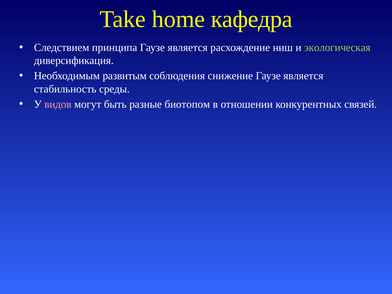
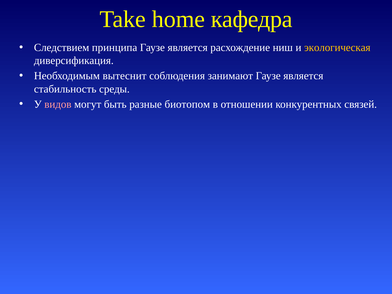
экологическая colour: light green -> yellow (337, 48)
развитым: развитым -> вытеснит (125, 76)
снижение: снижение -> занимают (230, 76)
